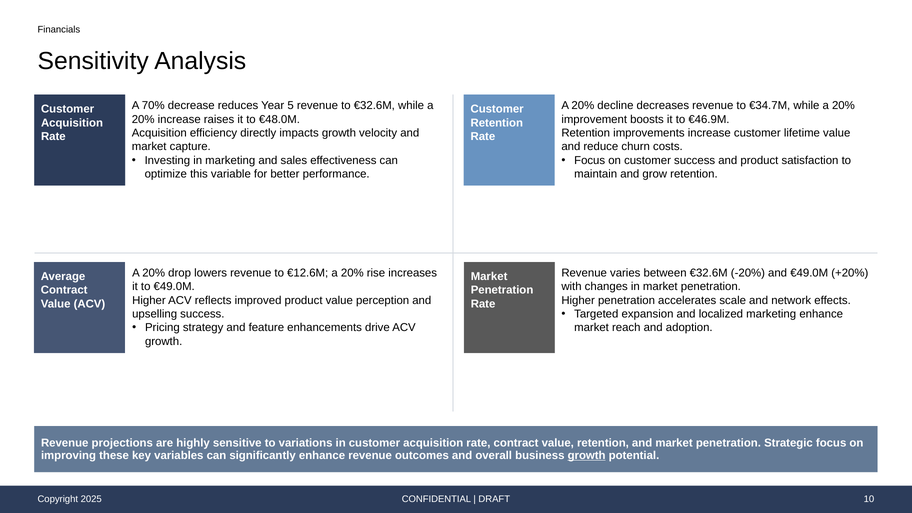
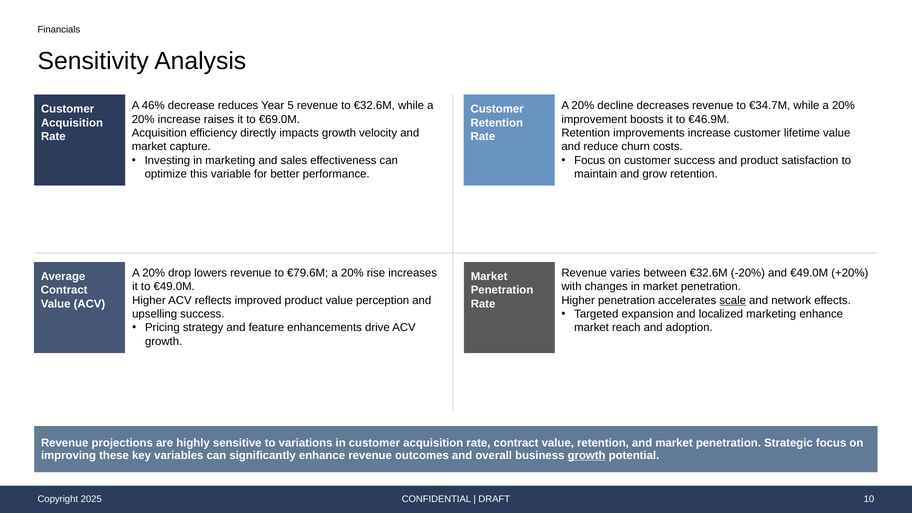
70%: 70% -> 46% (153, 106)
€48.0M: €48.0M -> €69.0M (279, 119)
€12.6M: €12.6M -> €79.6M (308, 273)
scale underline: none -> present (733, 300)
